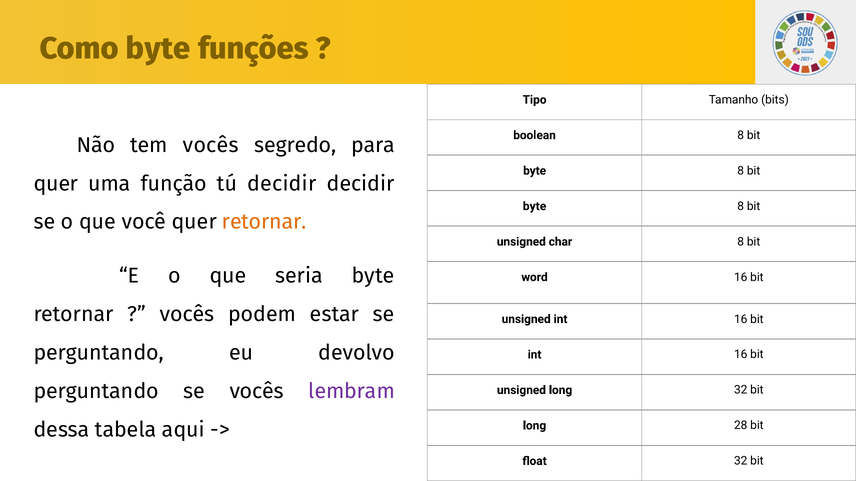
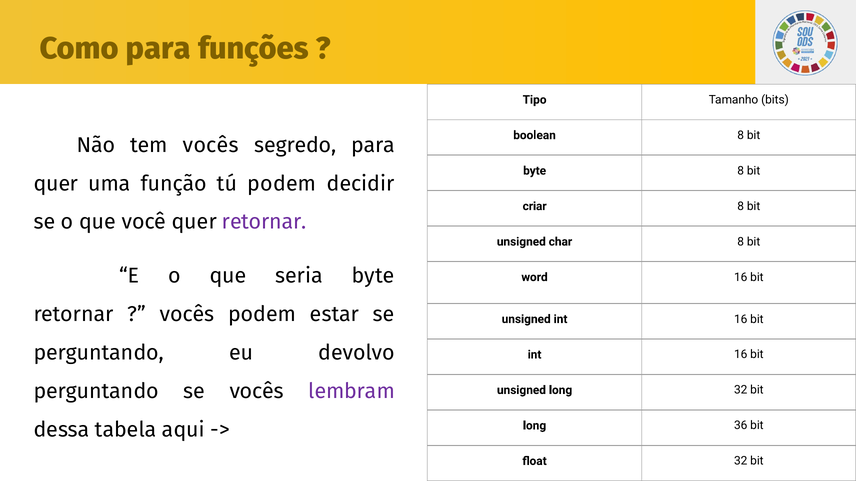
Como byte: byte -> para (158, 49)
tú decidir: decidir -> podem (282, 184)
byte: byte -> criar (535, 206)
retornar colour: orange -> purple (264, 222)
28: 28 -> 36 (741, 426)
